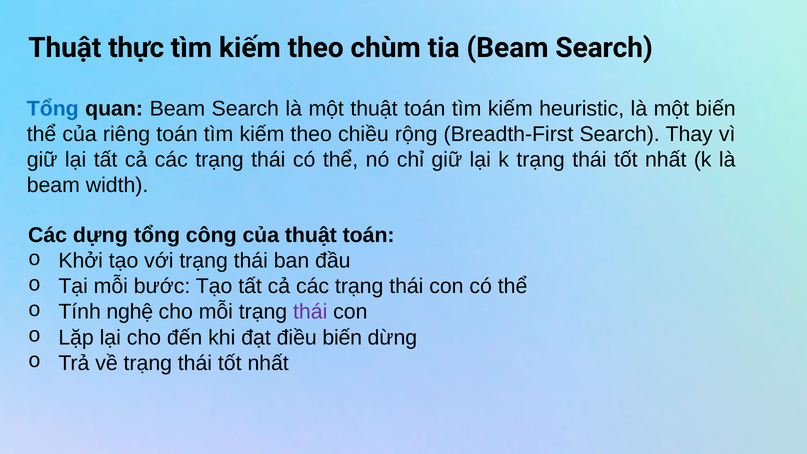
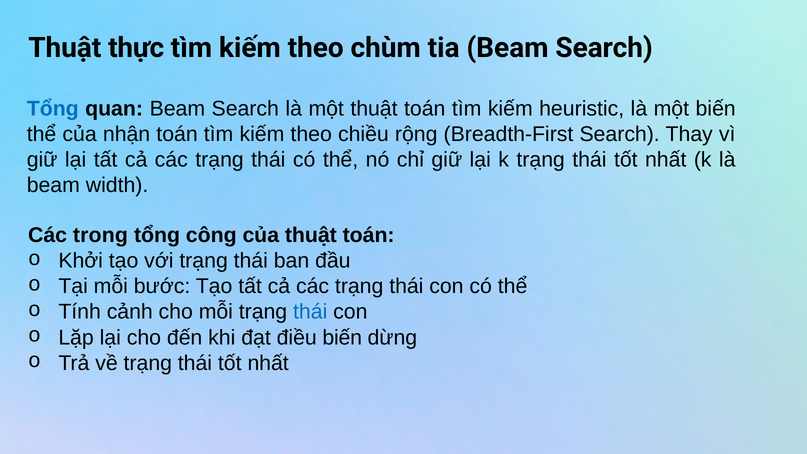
riêng: riêng -> nhận (127, 134)
dựng: dựng -> trong (100, 235)
nghệ: nghệ -> cảnh (130, 312)
thái colour: purple -> blue (310, 312)
